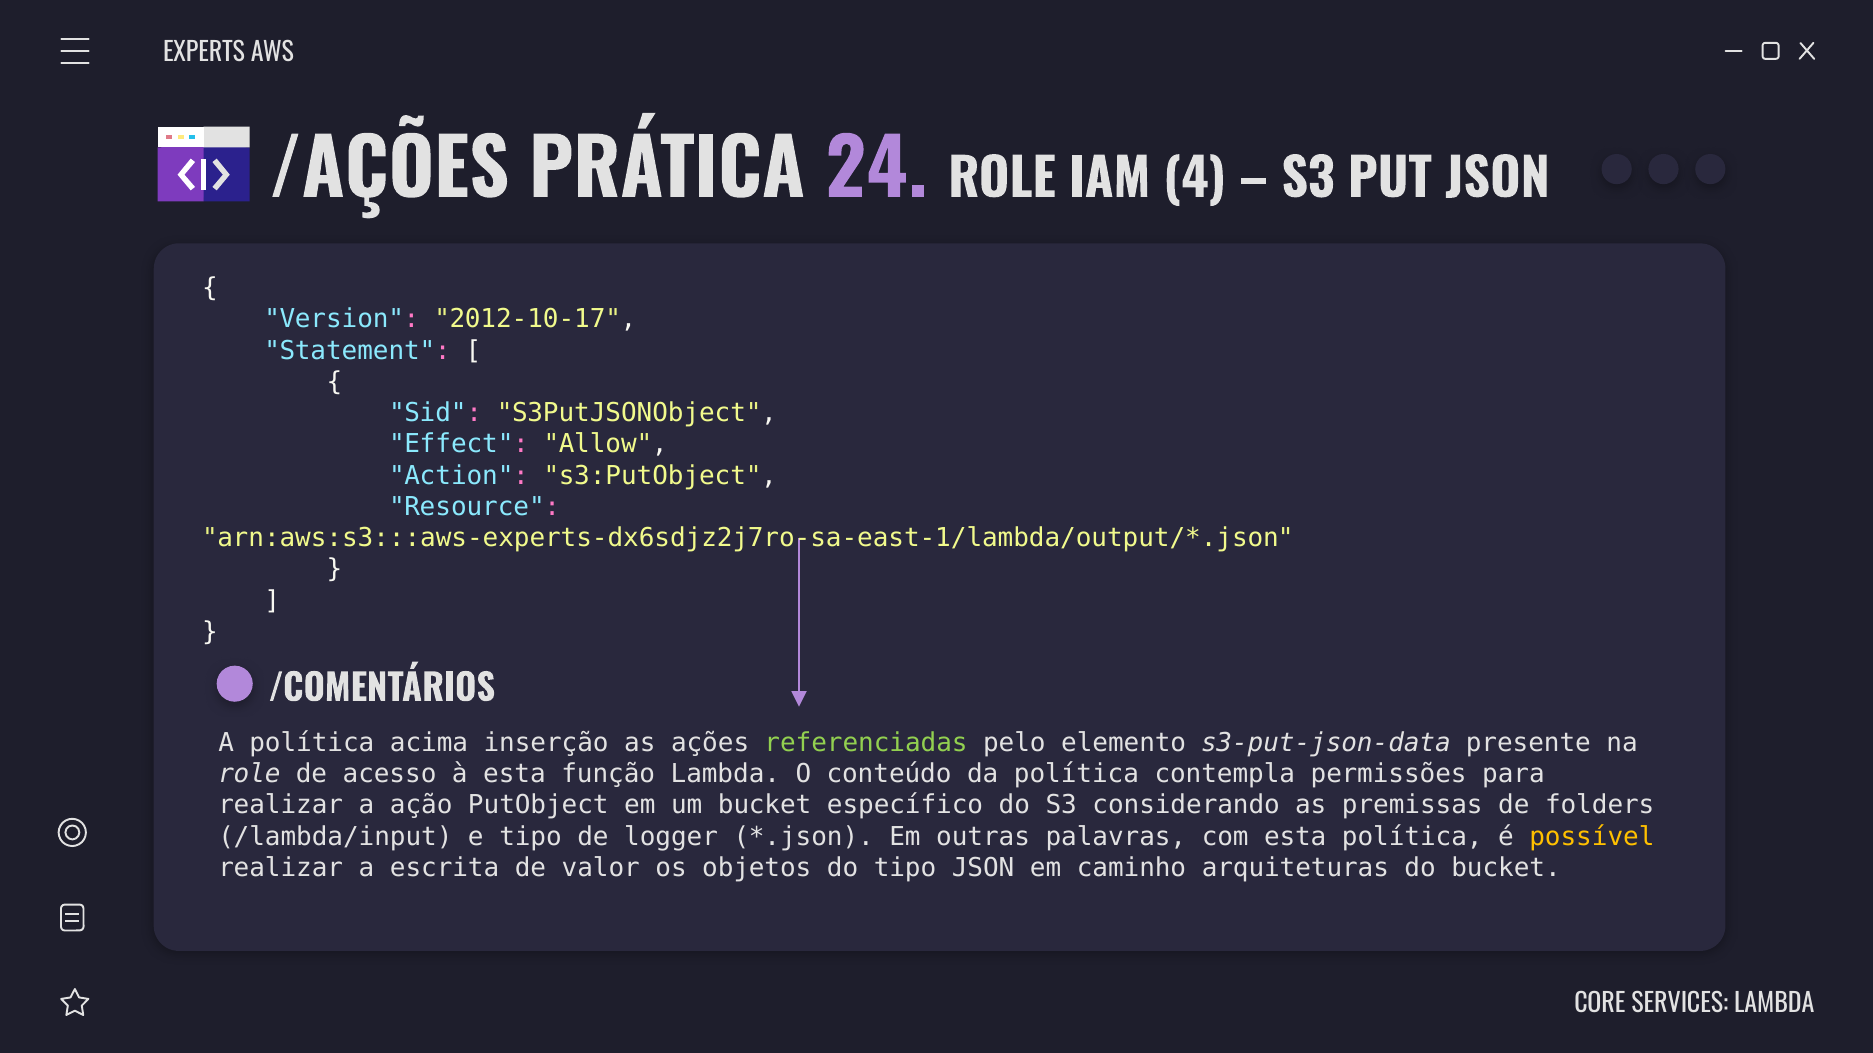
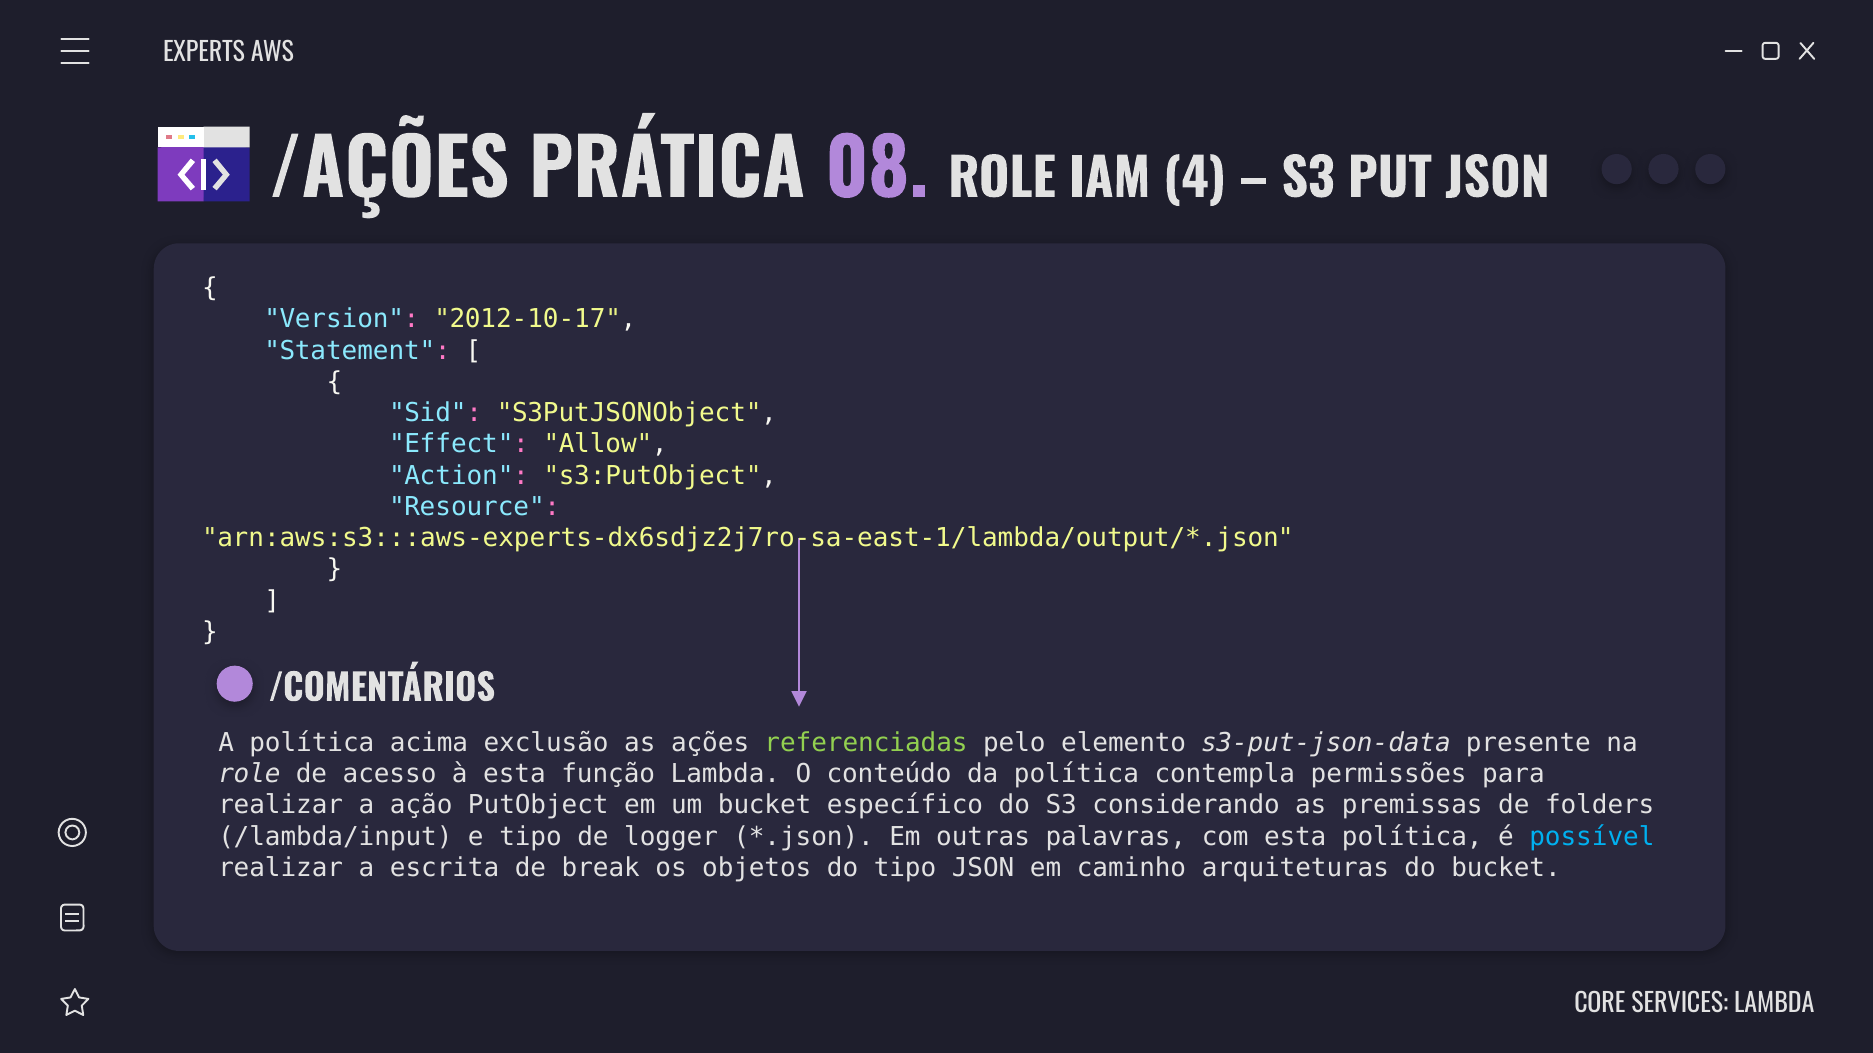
24: 24 -> 08 (877, 171)
inserção: inserção -> exclusão (546, 743)
possível colour: yellow -> light blue (1592, 837)
valor: valor -> break (601, 868)
